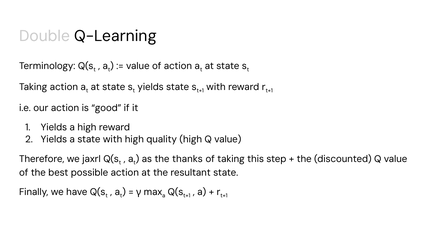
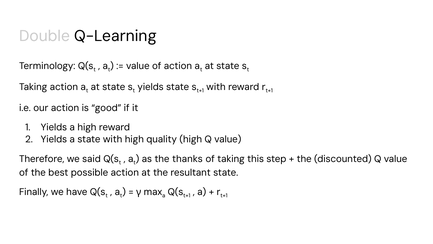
jaxrl: jaxrl -> said (91, 159)
